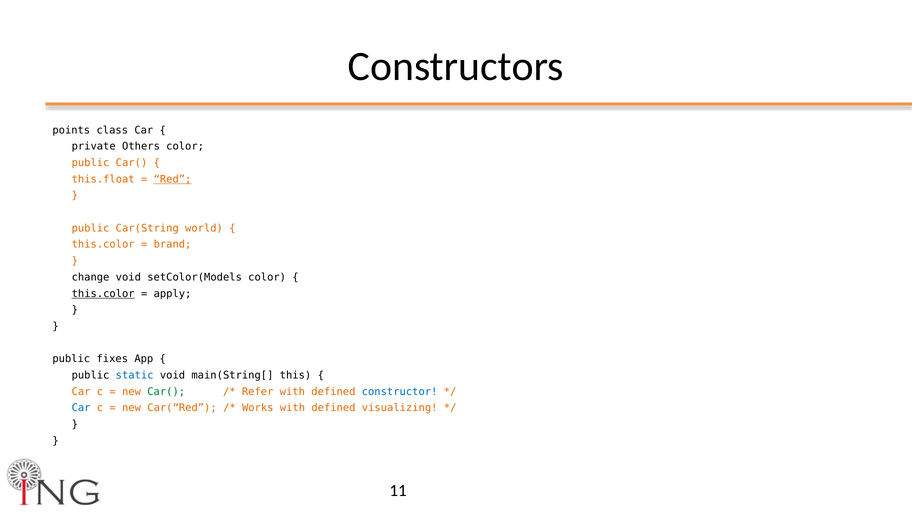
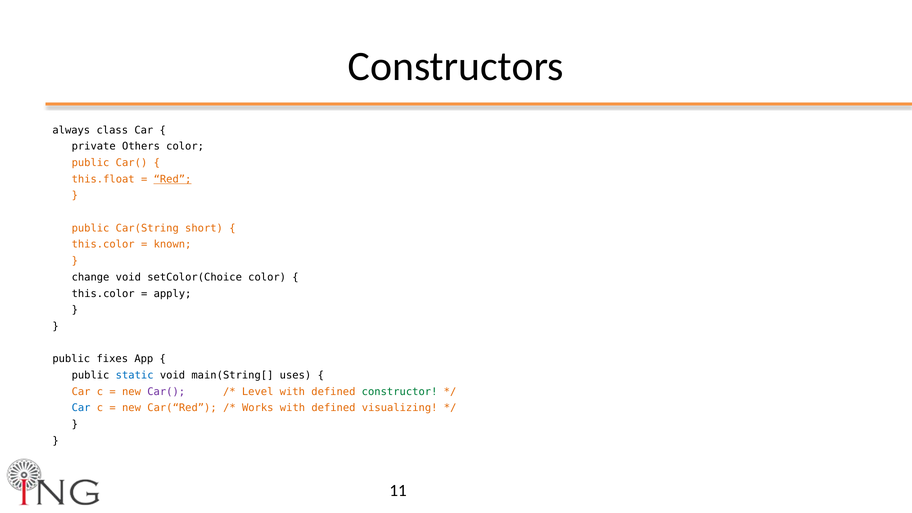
points: points -> always (71, 130)
world: world -> short (204, 228)
brand: brand -> known (173, 245)
setColor(Models: setColor(Models -> setColor(Choice (195, 277)
this.color underline: present -> none (103, 294)
this: this -> uses (295, 375)
Car( colour: green -> purple (166, 392)
Refer: Refer -> Level (258, 392)
constructor colour: blue -> green (400, 392)
